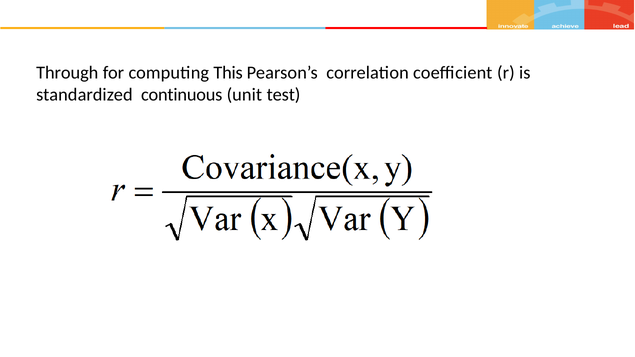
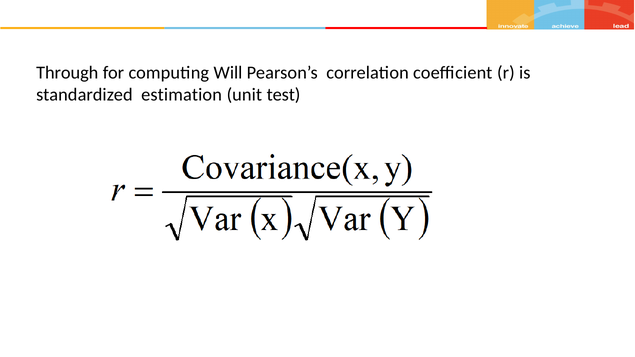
This: This -> Will (228, 73)
continuous: continuous -> estimation (182, 95)
